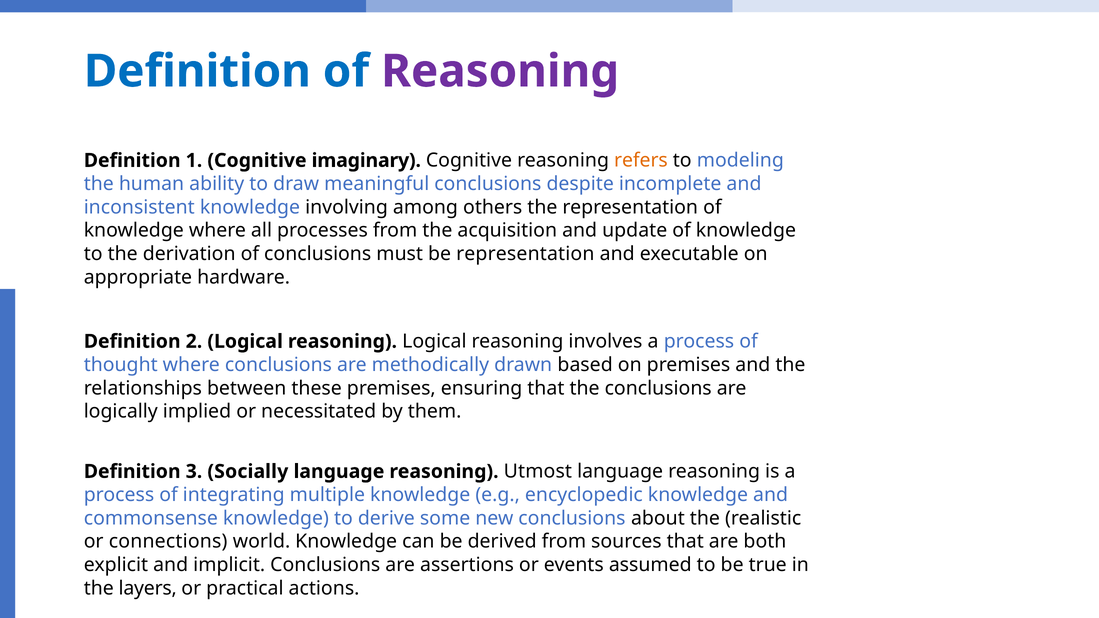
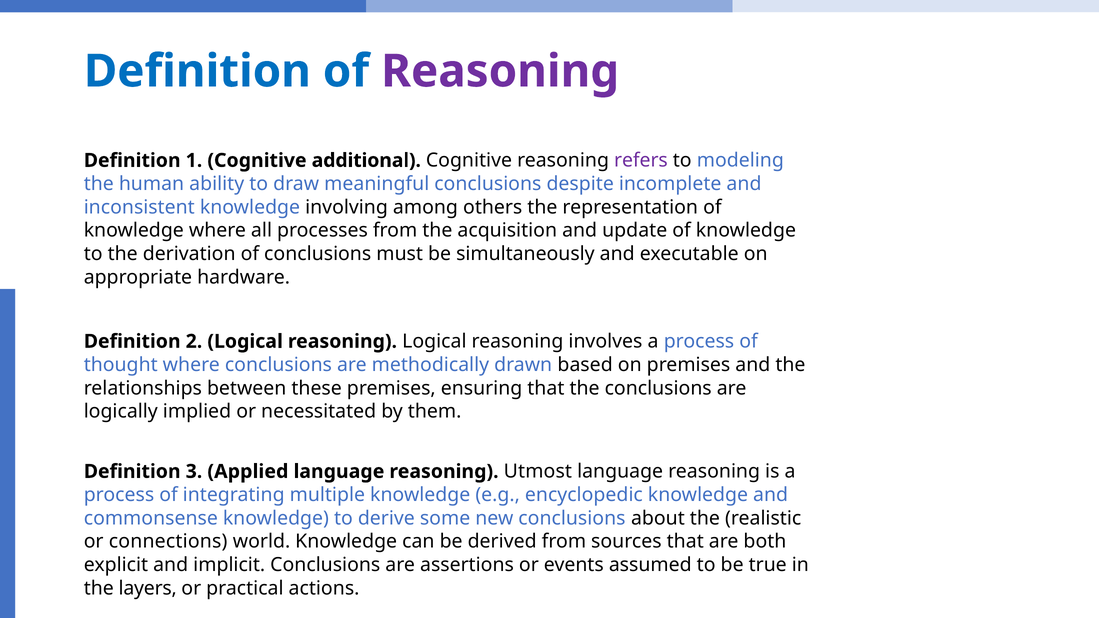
imaginary: imaginary -> additional (366, 160)
refers colour: orange -> purple (641, 160)
be representation: representation -> simultaneously (525, 254)
Socially: Socially -> Applied (248, 472)
